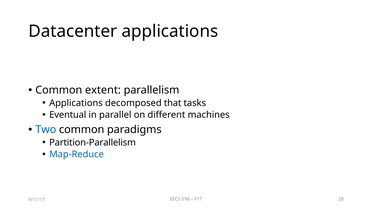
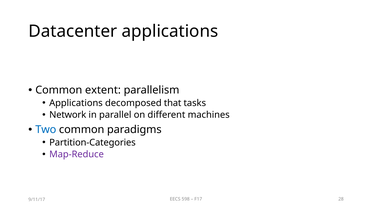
Eventual: Eventual -> Network (68, 115)
Partition-Parallelism: Partition-Parallelism -> Partition-Categories (92, 143)
Map-Reduce colour: blue -> purple (77, 155)
